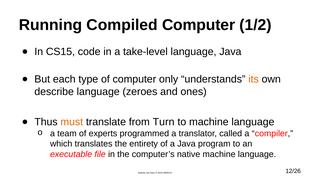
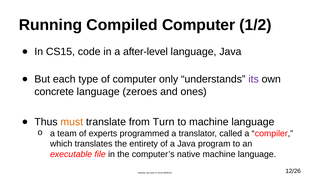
take-level: take-level -> after-level (145, 52)
its colour: orange -> purple (254, 79)
describe: describe -> concrete (54, 92)
